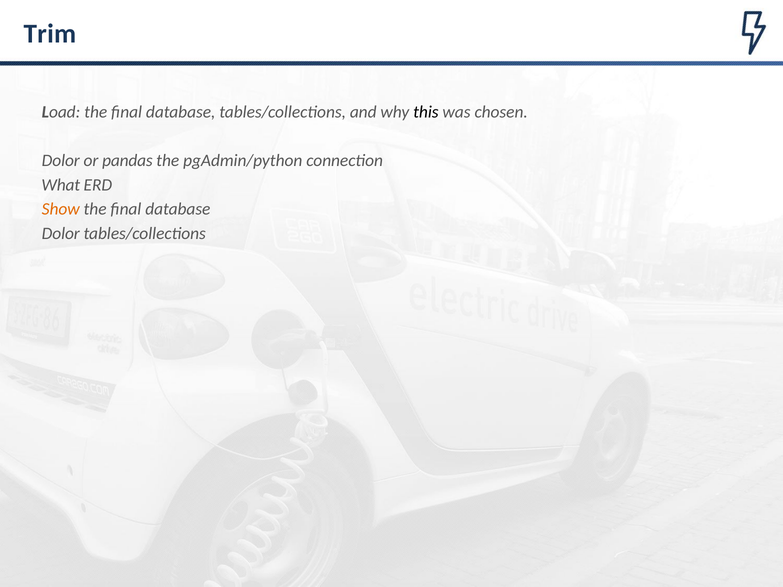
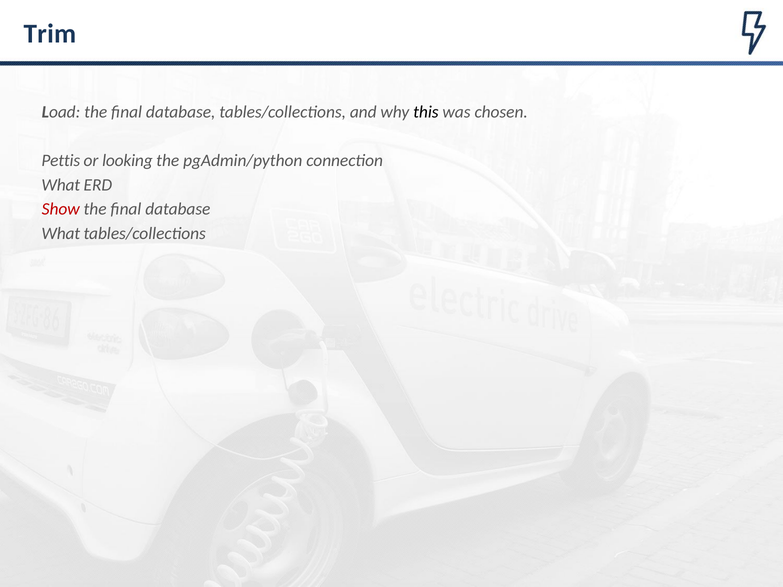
Dolor: Dolor -> Pettis (61, 161)
pandas: pandas -> looking (127, 161)
Show colour: orange -> red (61, 209)
Dolor: Dolor -> What (61, 234)
